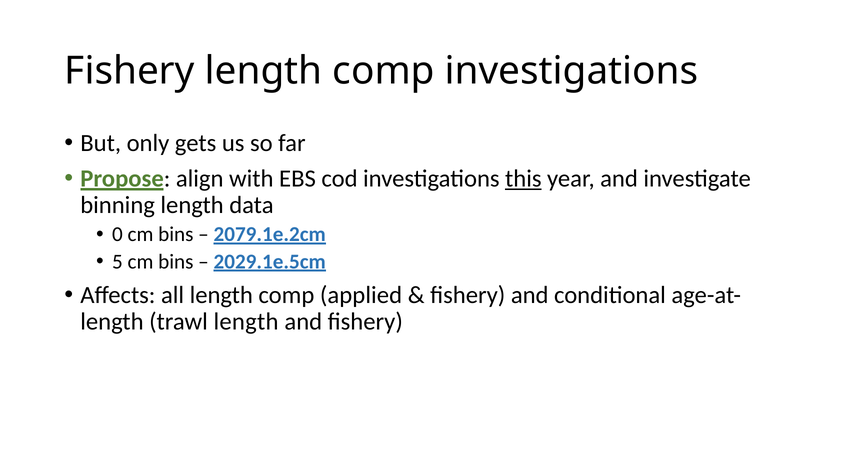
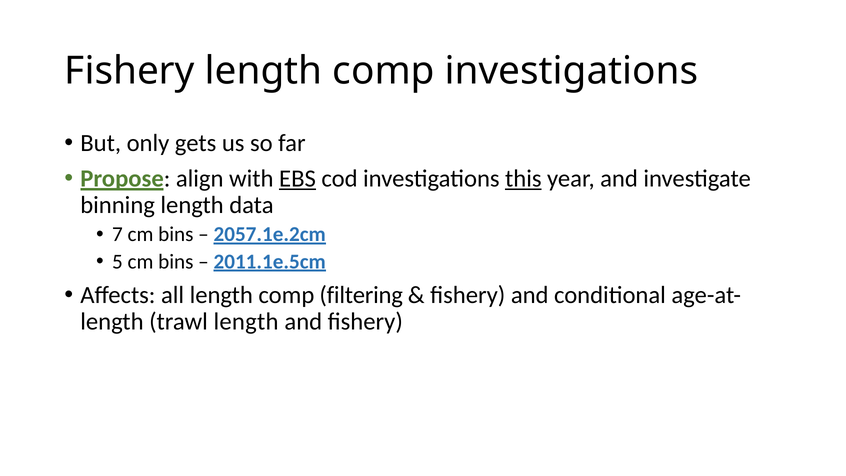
EBS underline: none -> present (297, 179)
0: 0 -> 7 (117, 234)
2079.1e.2cm: 2079.1e.2cm -> 2057.1e.2cm (270, 234)
2029.1e.5cm: 2029.1e.5cm -> 2011.1e.5cm (270, 262)
applied: applied -> filtering (361, 295)
